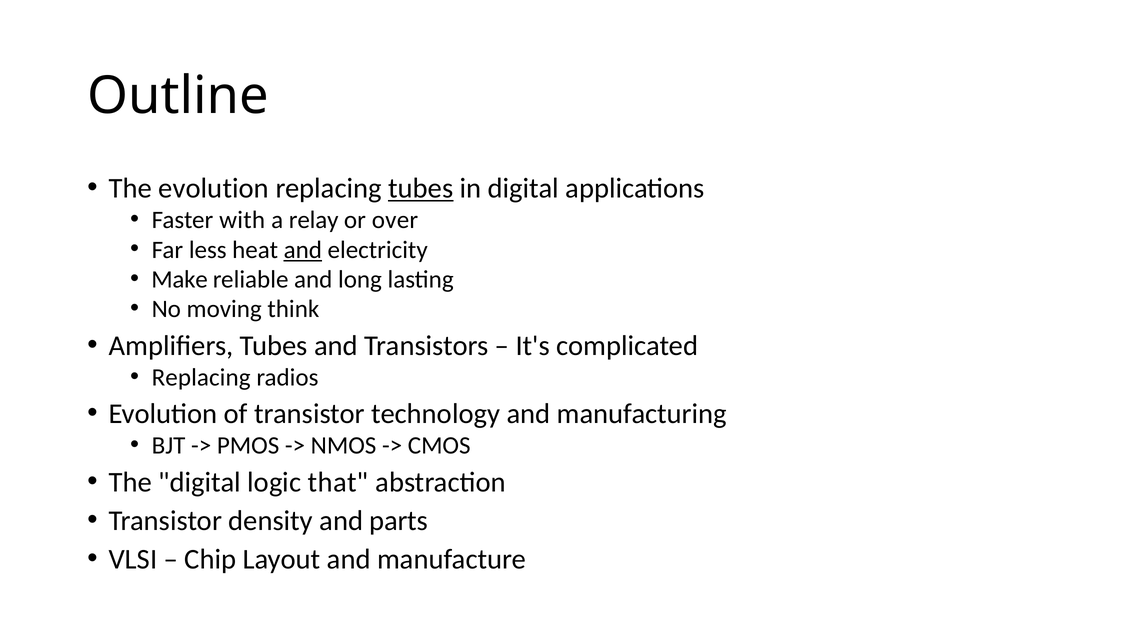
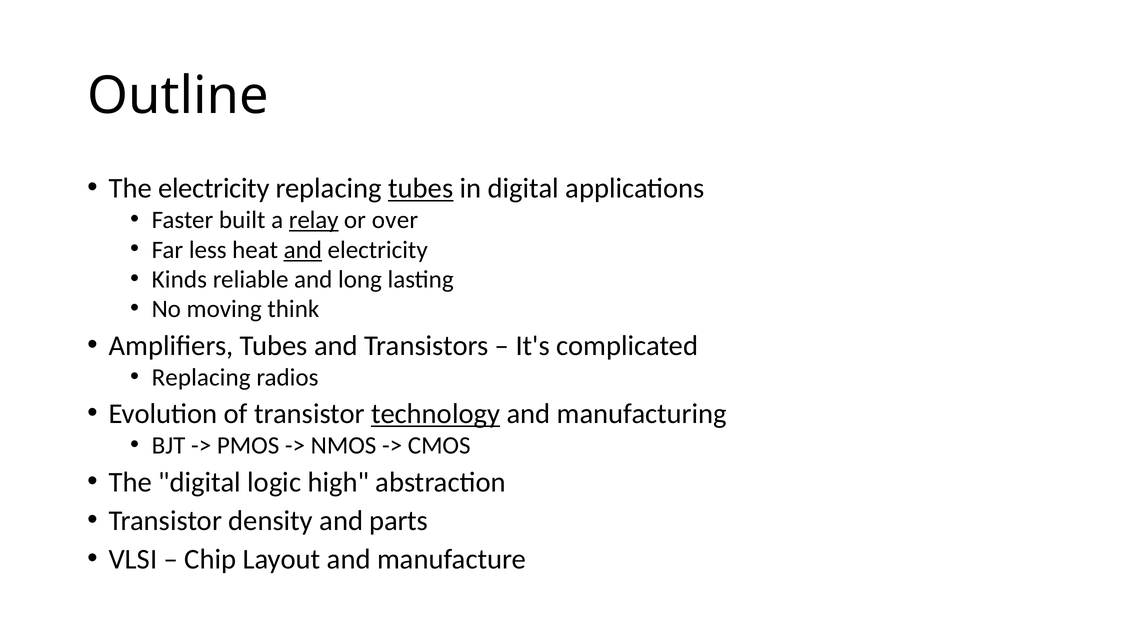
The evolution: evolution -> electricity (214, 189)
with: with -> built (242, 220)
relay underline: none -> present (314, 220)
Make: Make -> Kinds (179, 279)
technology underline: none -> present (436, 414)
that: that -> high (338, 482)
